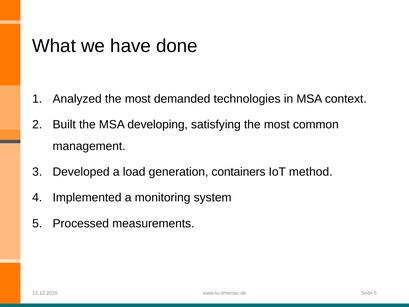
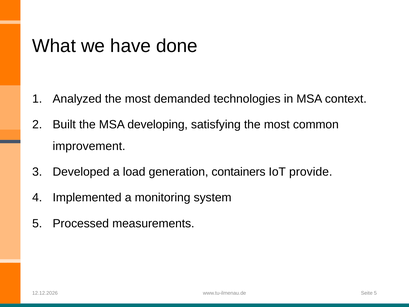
management: management -> improvement (89, 146)
method: method -> provide (311, 172)
